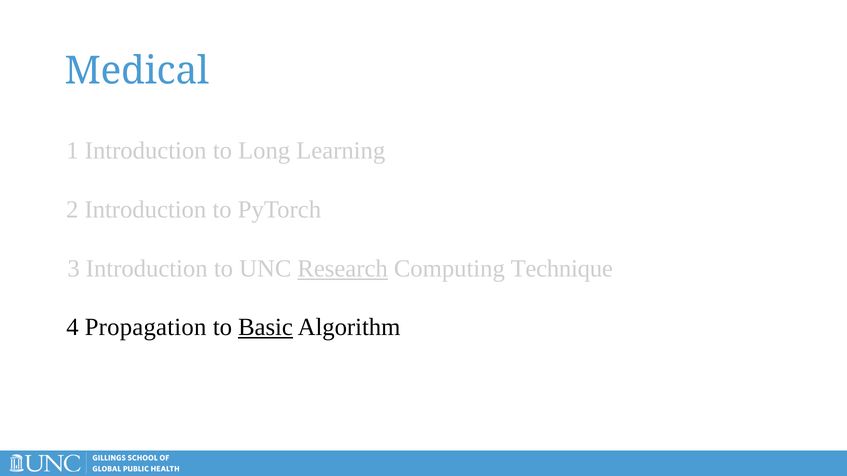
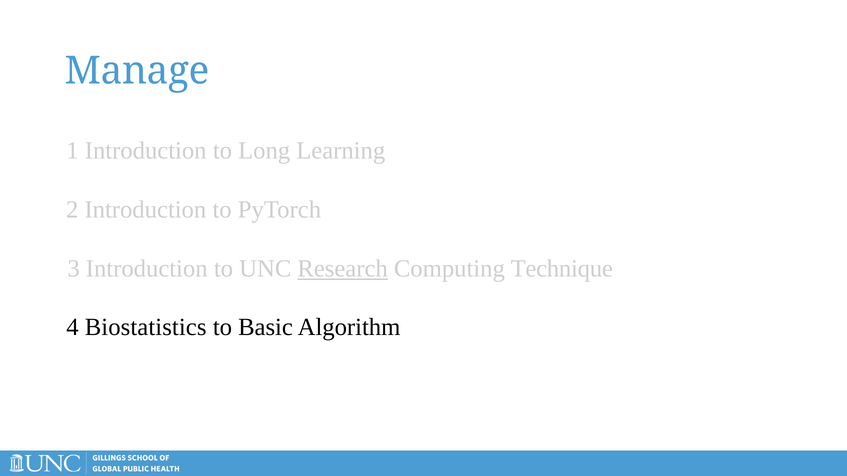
Medical: Medical -> Manage (137, 71)
Propagation: Propagation -> Biostatistics (146, 328)
Basic underline: present -> none (266, 328)
